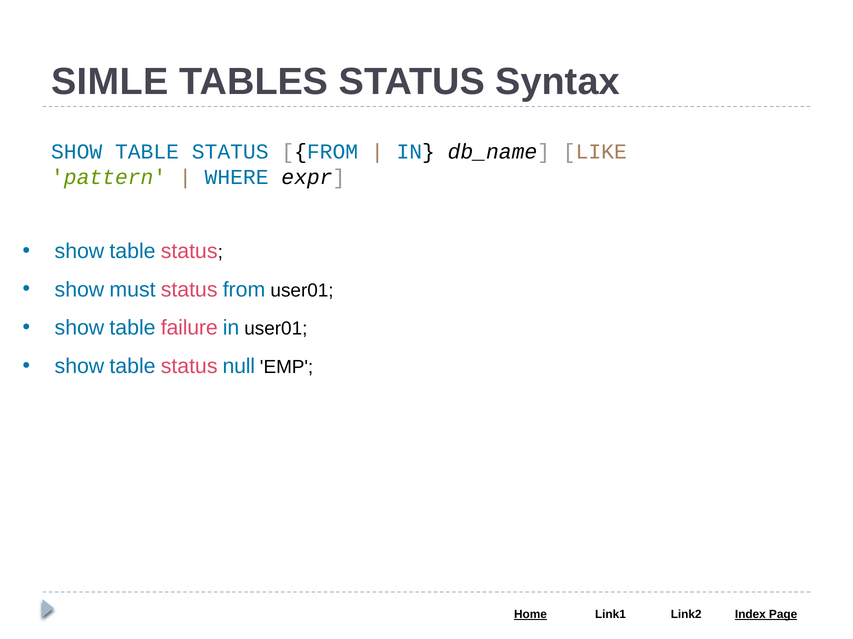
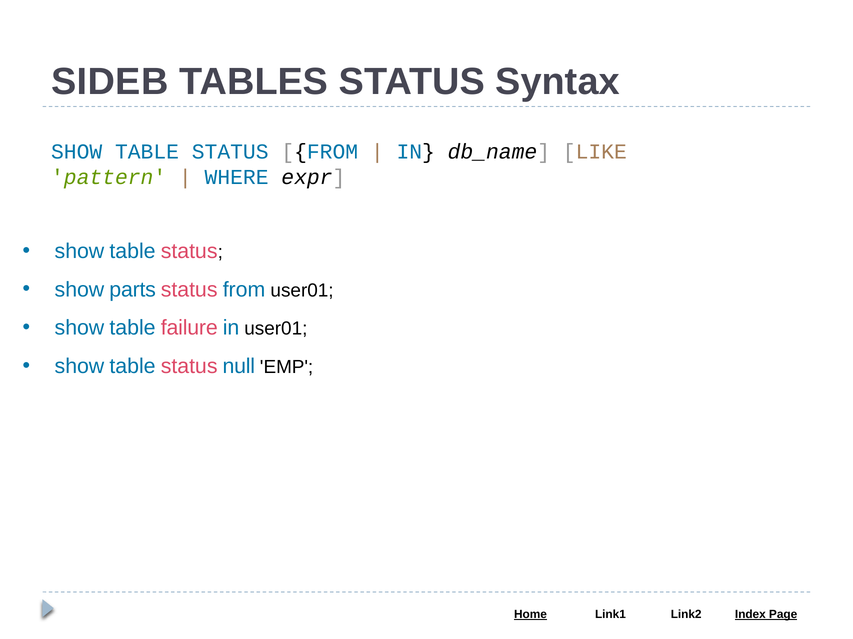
SIMLE: SIMLE -> SIDEB (110, 82)
must: must -> parts (133, 290)
